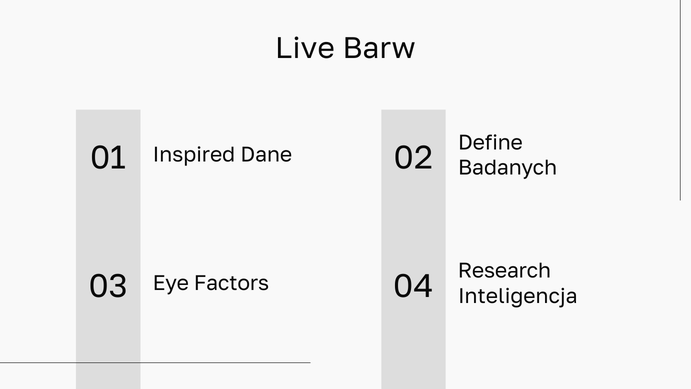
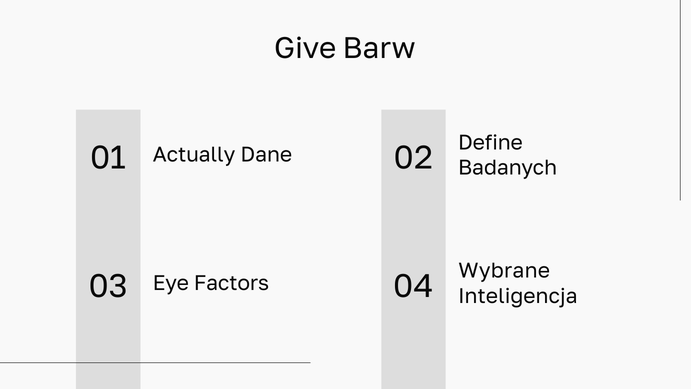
Live: Live -> Give (305, 48)
Inspired: Inspired -> Actually (194, 155)
Research: Research -> Wybrane (504, 271)
